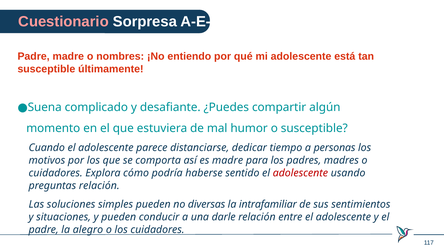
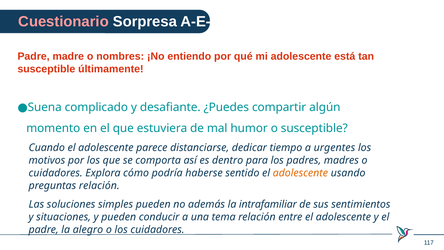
personas: personas -> urgentes (334, 148)
es madre: madre -> dentro (228, 160)
adolescente colour: red -> orange (300, 173)
diversas: diversas -> además (207, 204)
darle: darle -> tema (224, 217)
